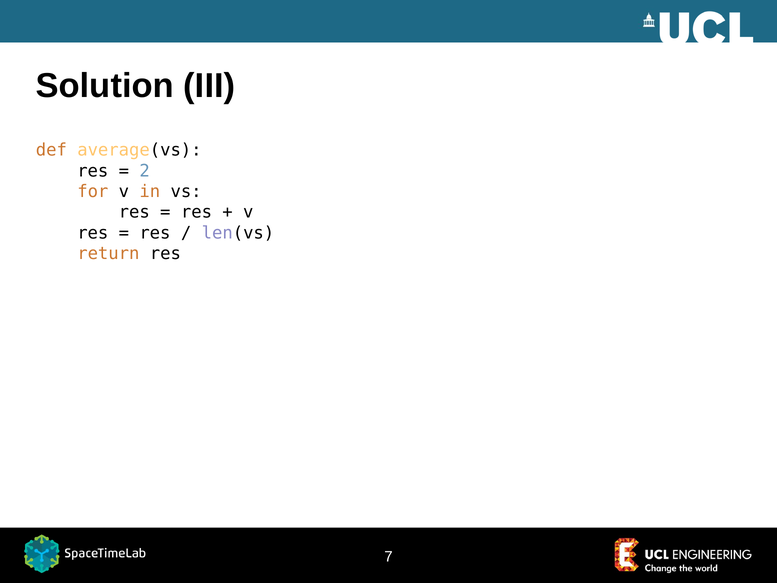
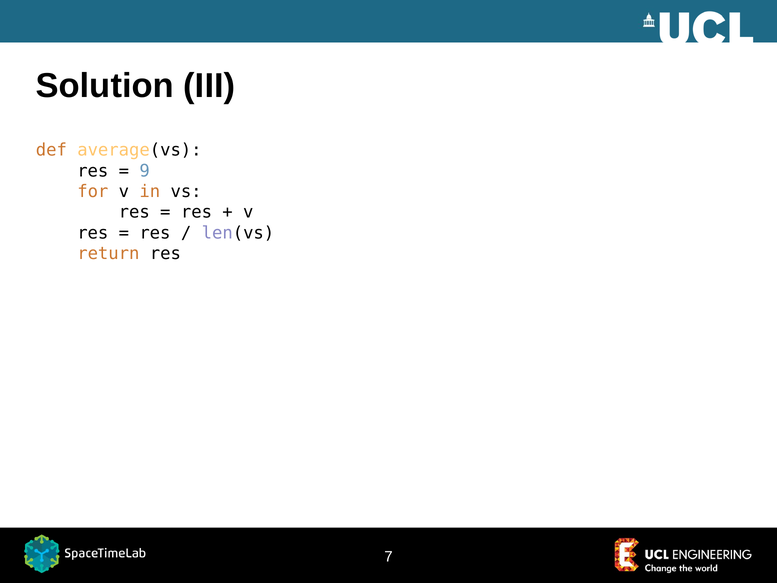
2: 2 -> 9 (145, 171)
